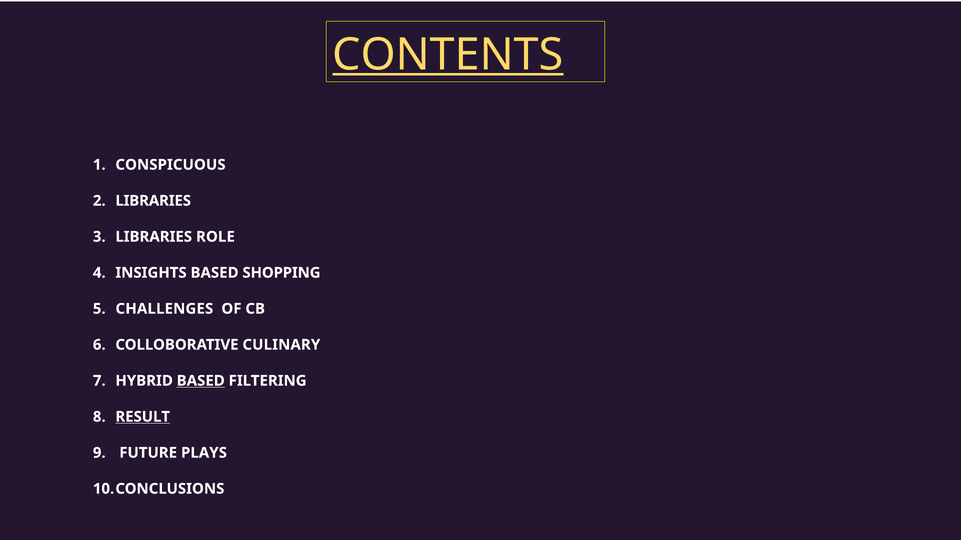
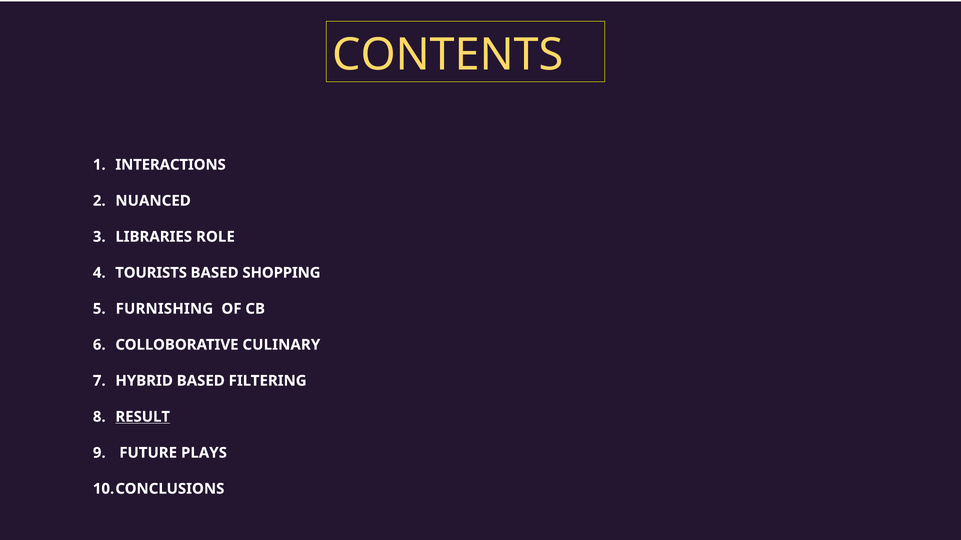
CONTENTS underline: present -> none (448, 55)
CONSPICUOUS: CONSPICUOUS -> INTERACTIONS (171, 165)
LIBRARIES: LIBRARIES -> NUANCED (153, 201)
INSIGHTS: INSIGHTS -> TOURISTS (151, 273)
CHALLENGES: CHALLENGES -> FURNISHING (164, 309)
BASED underline: present -> none (201, 381)
